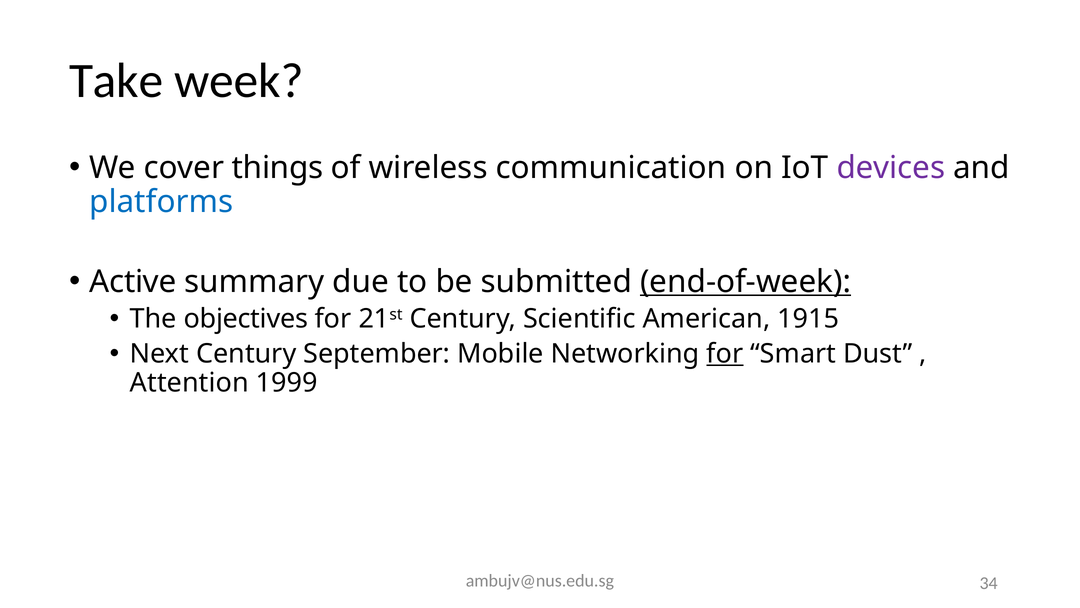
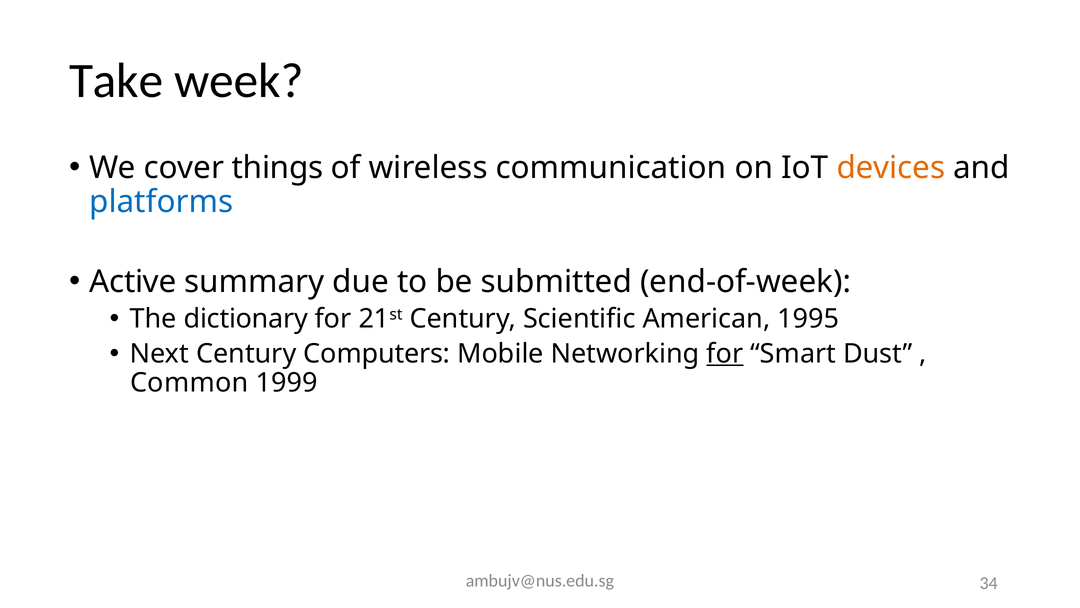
devices colour: purple -> orange (891, 168)
end-of-week underline: present -> none (746, 281)
objectives: objectives -> dictionary (246, 319)
1915: 1915 -> 1995 (808, 319)
September: September -> Computers (377, 353)
Attention: Attention -> Common (189, 383)
